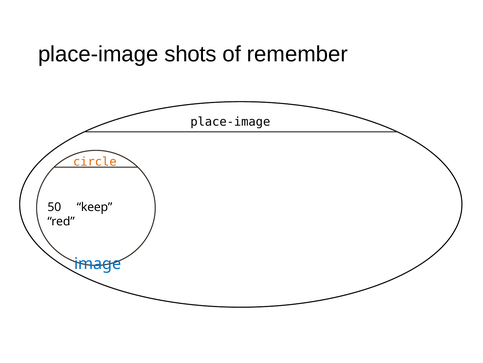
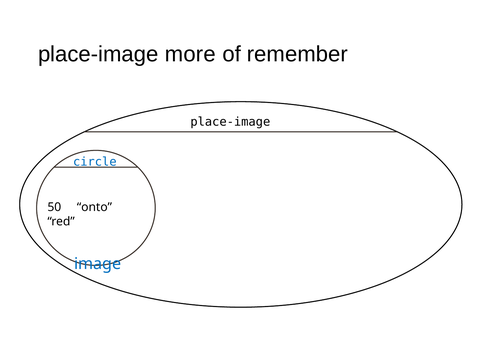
shots: shots -> more (190, 54)
circle colour: orange -> blue (95, 162)
keep: keep -> onto (94, 207)
